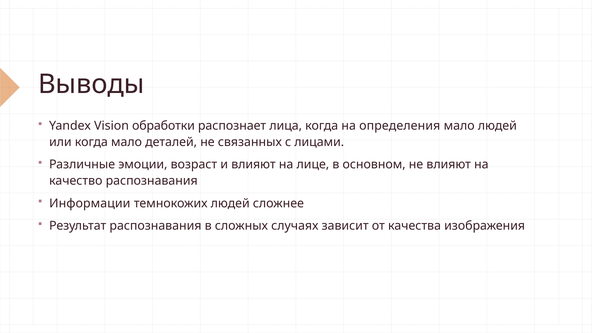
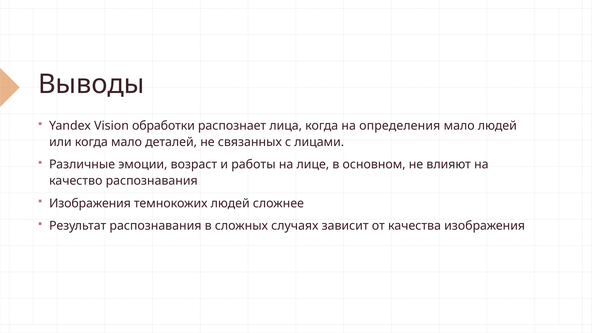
и влияют: влияют -> работы (253, 165)
Информации: Информации -> Изображения (90, 203)
